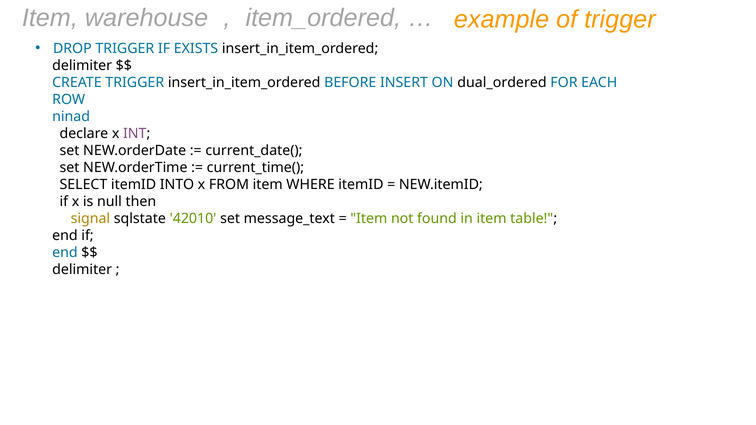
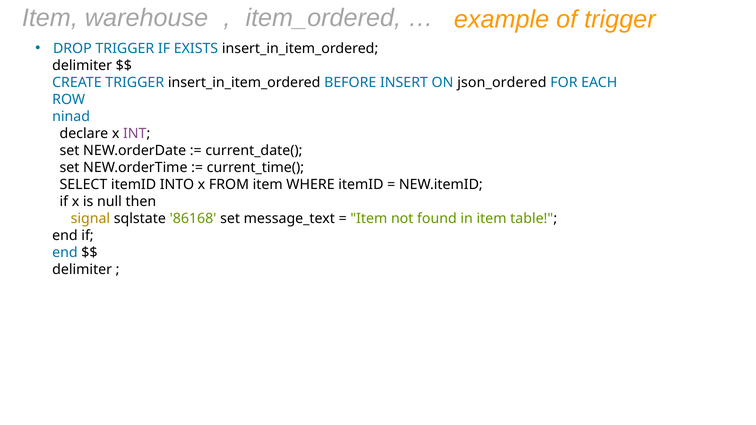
dual_ordered: dual_ordered -> json_ordered (502, 83)
42010: 42010 -> 86168 (193, 219)
